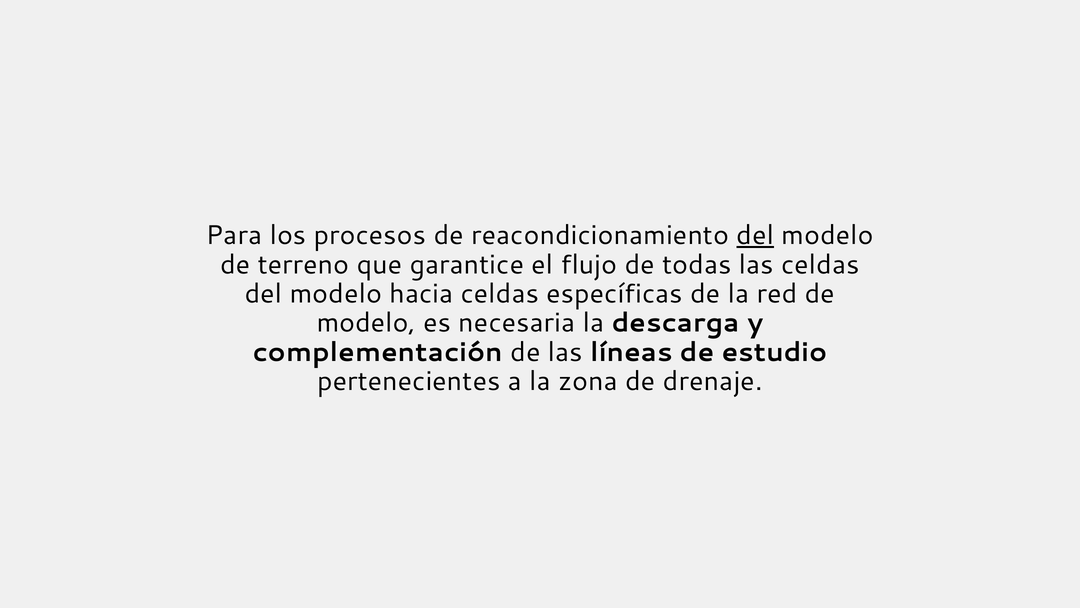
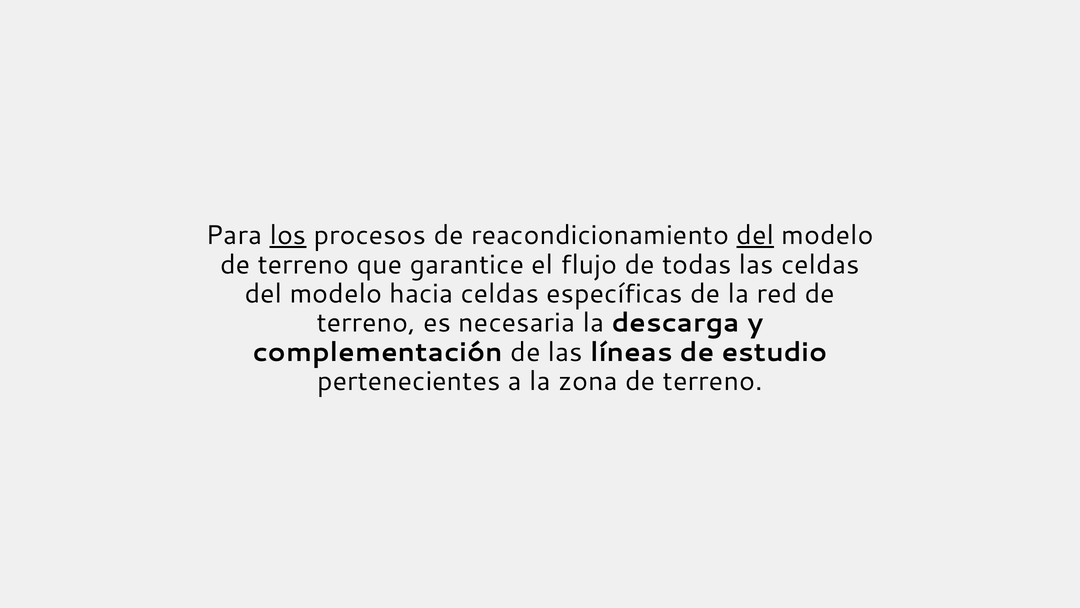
los underline: none -> present (288, 235)
modelo: modelo -> terreno (366, 323)
zona de drenaje: drenaje -> terreno (713, 381)
